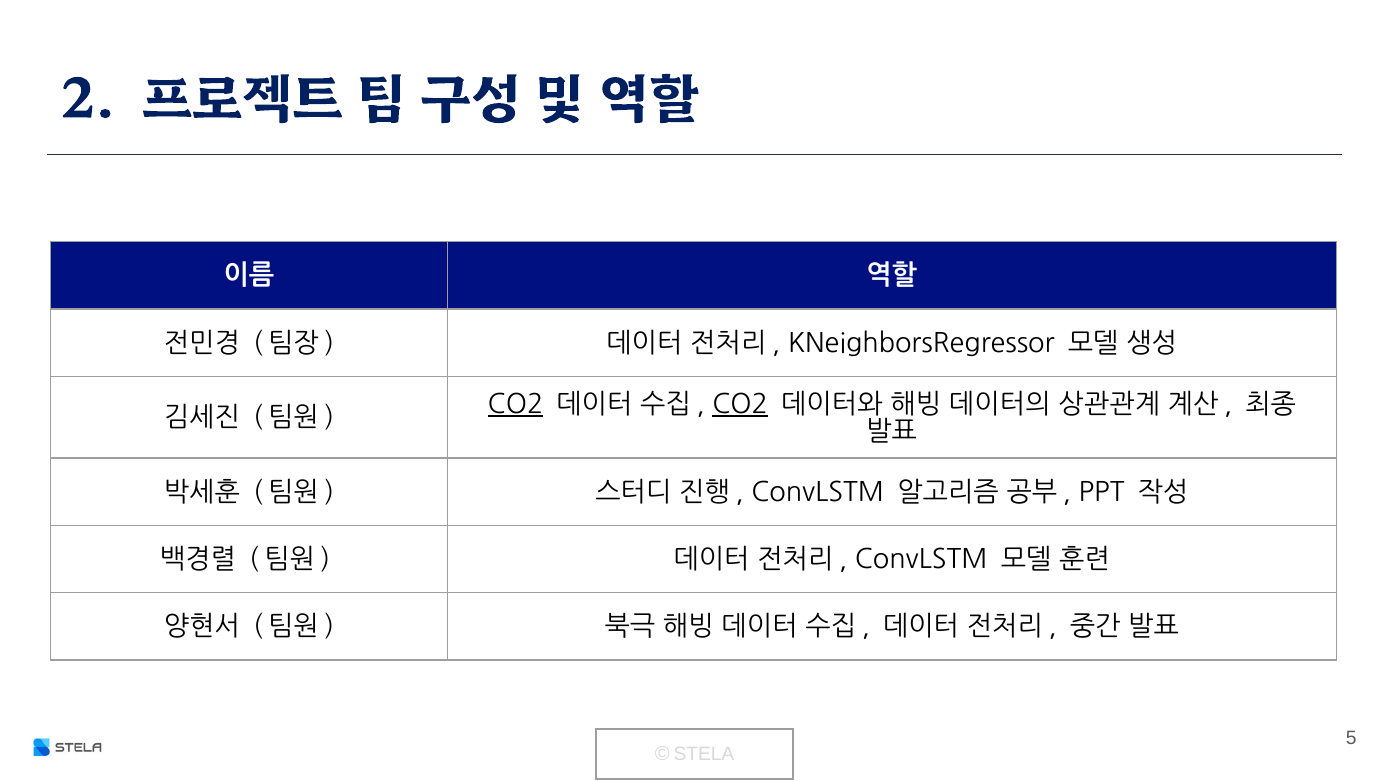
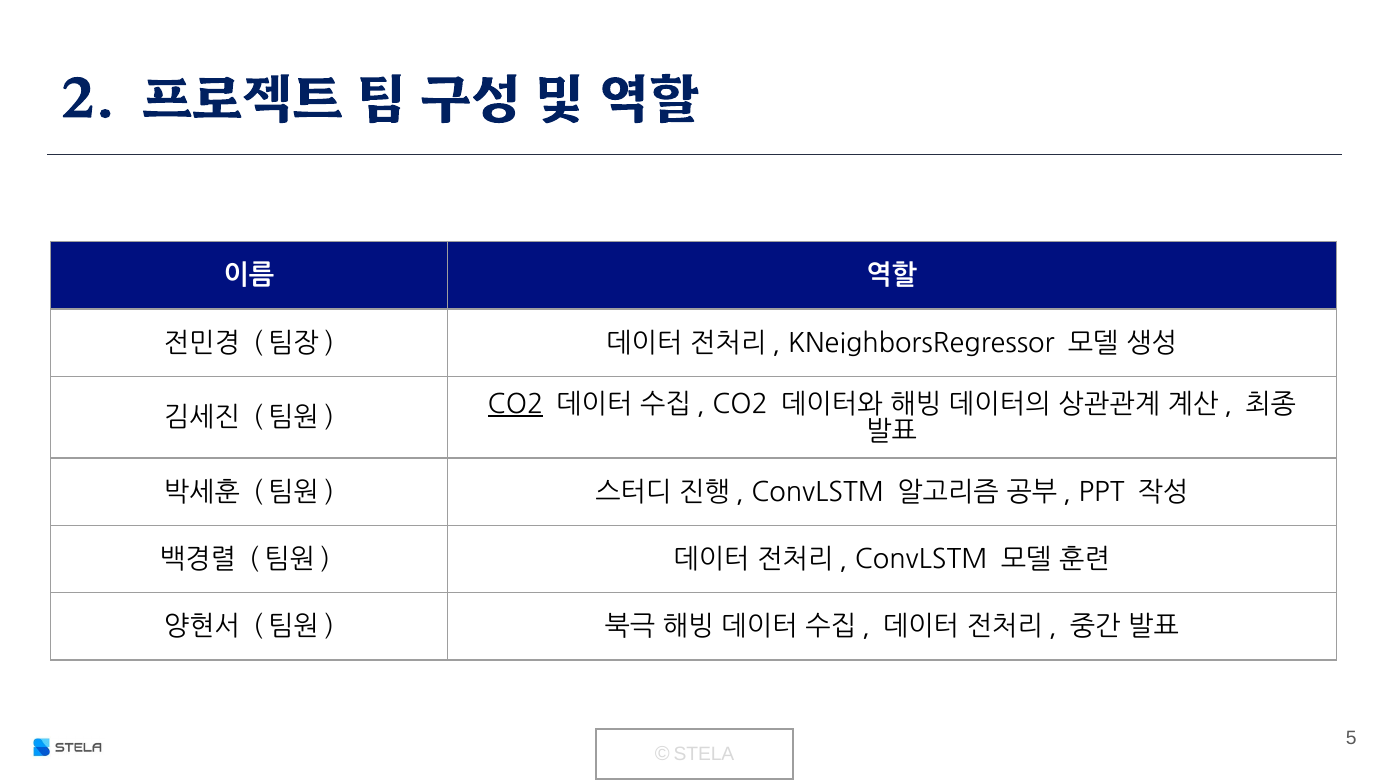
CO2 underline: present -> none (740, 404)
